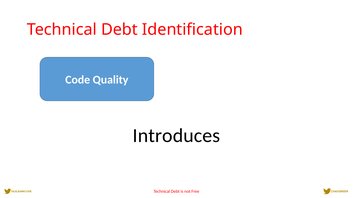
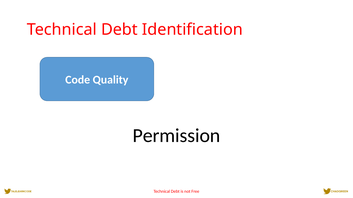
Introduces: Introduces -> Permission (177, 136)
